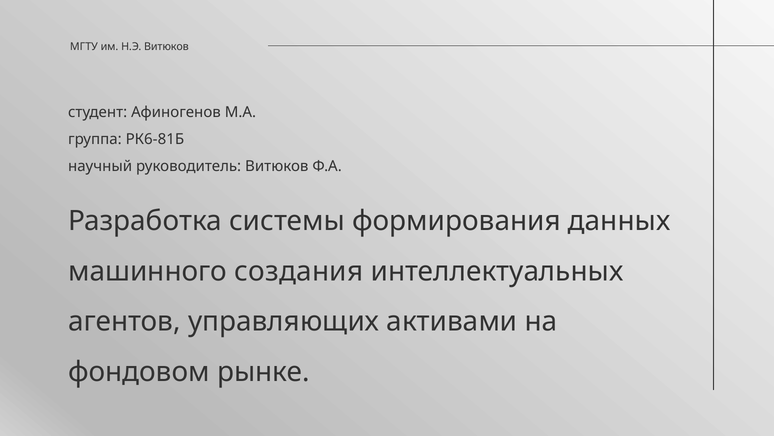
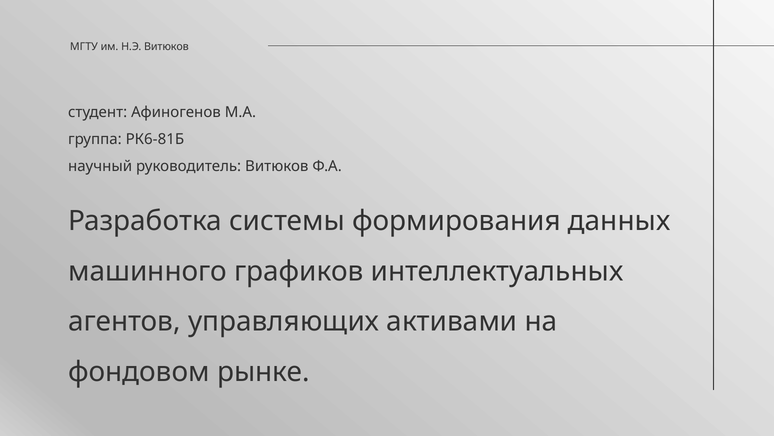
создания: создания -> графиков (299, 271)
